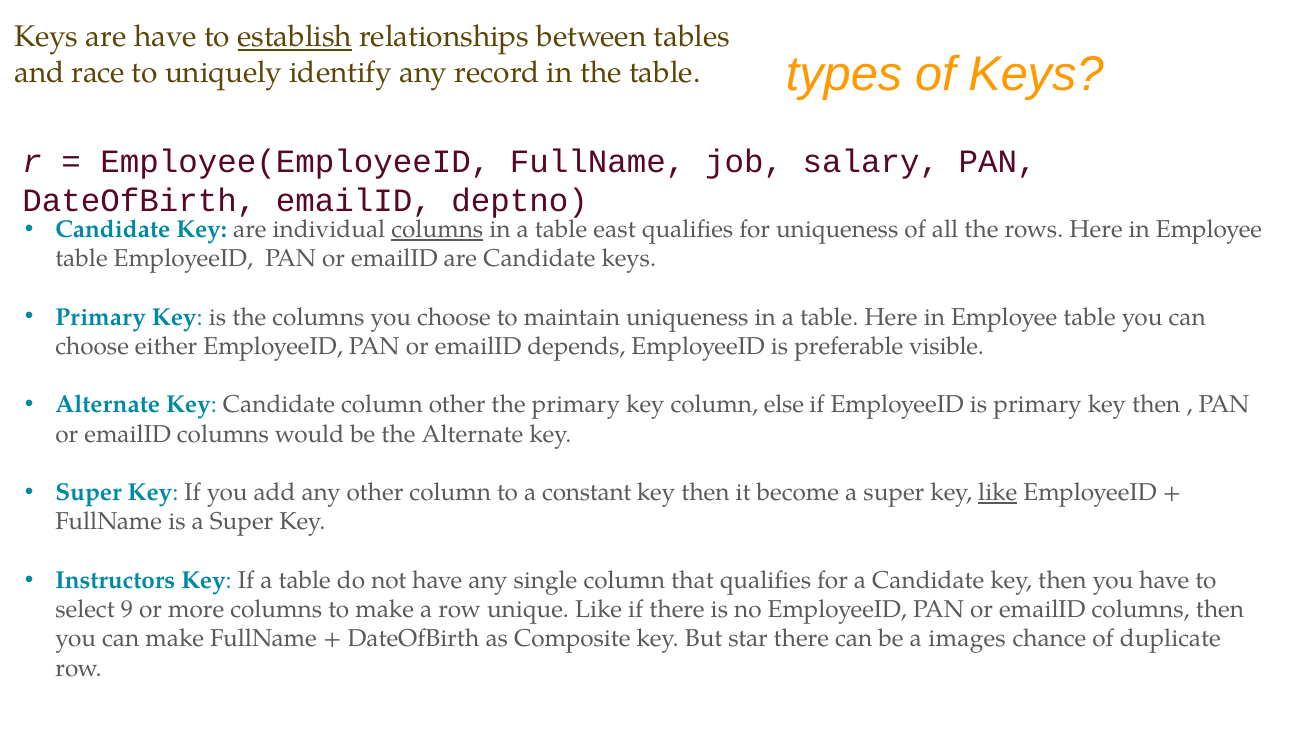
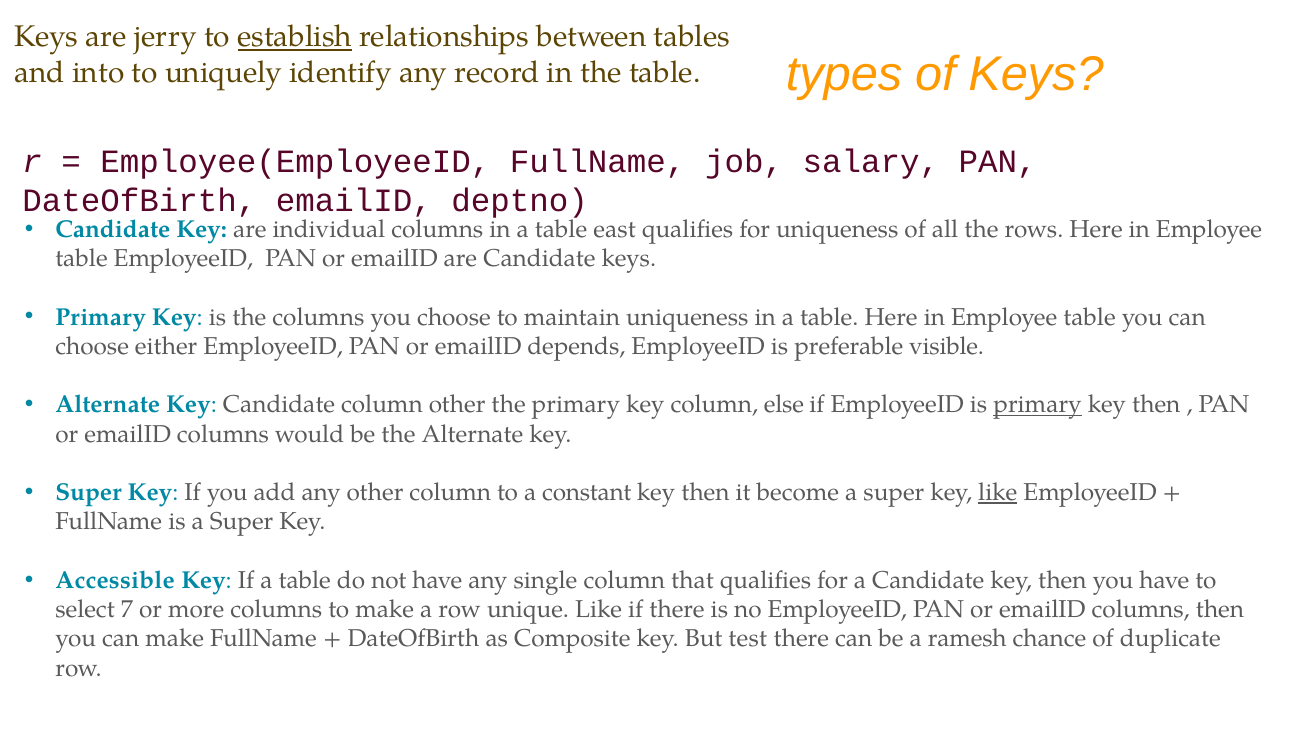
are have: have -> jerry (165, 37)
race: race -> into (98, 73)
columns underline: present -> none (437, 229)
primary underline: none -> present (1038, 405)
Instructors: Instructors -> Accessible (115, 580)
9: 9 -> 7 (127, 610)
star: star -> test (748, 639)
images: images -> ramesh (967, 639)
